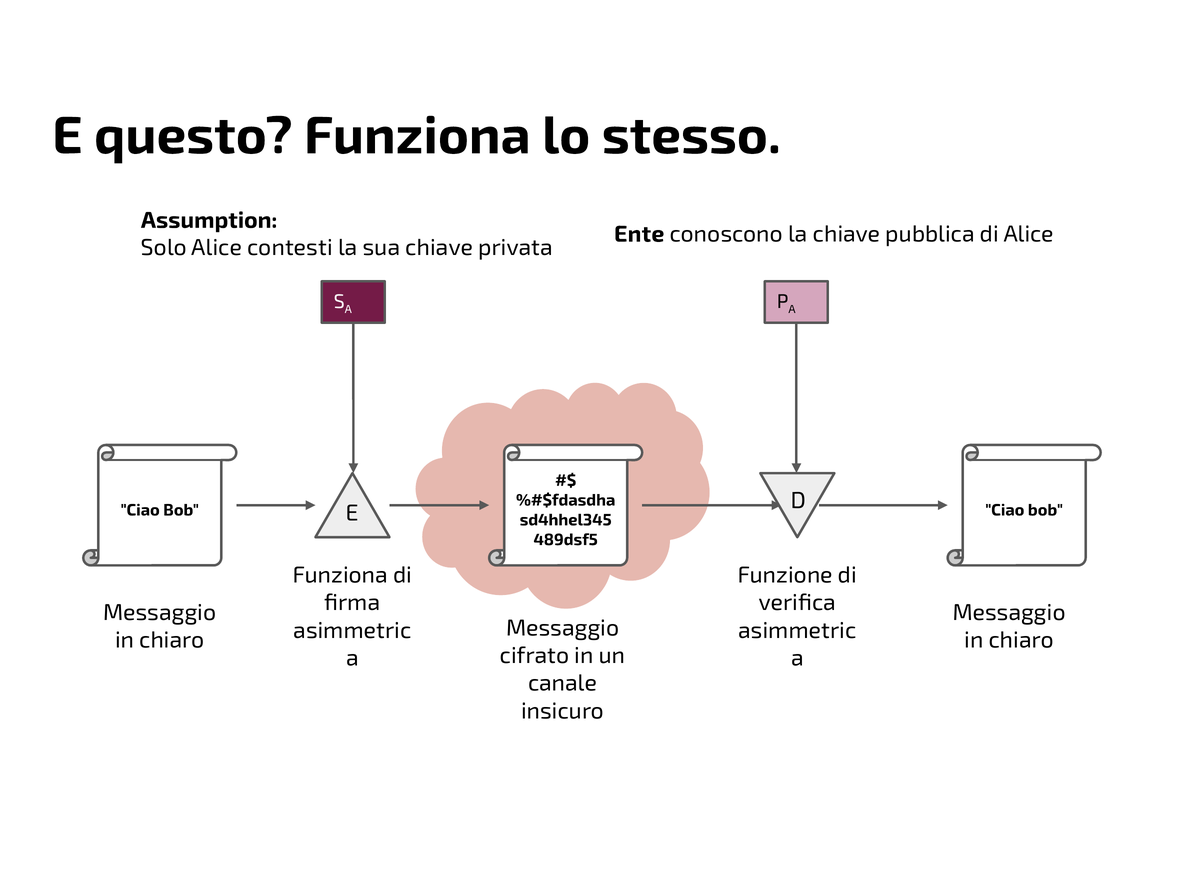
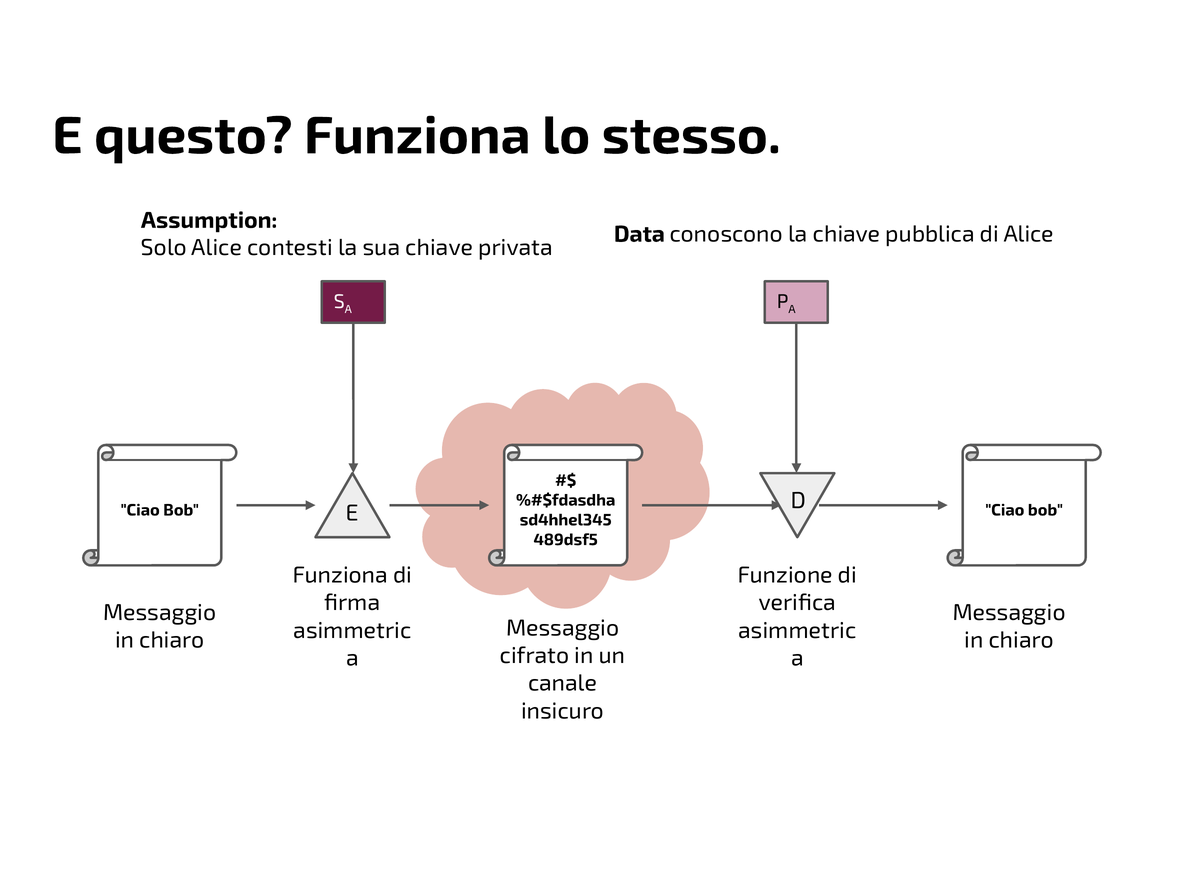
Ente: Ente -> Data (639, 234)
